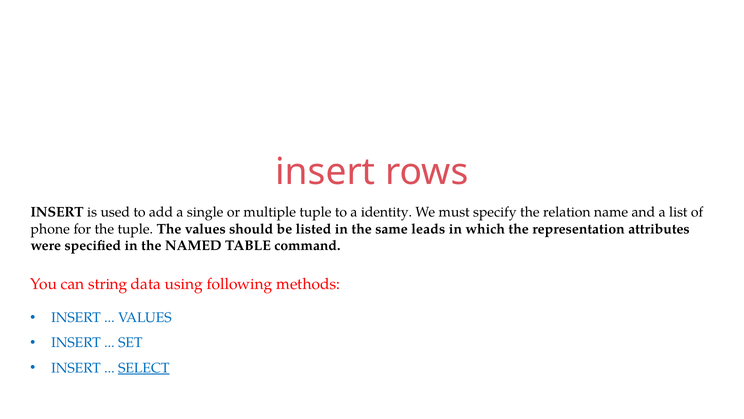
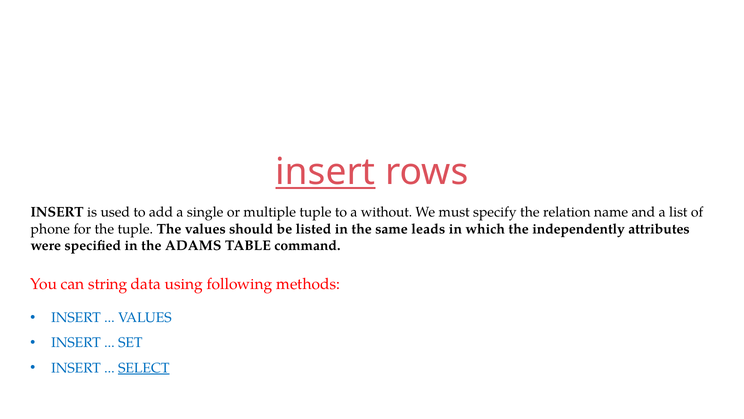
insert underline: none -> present (325, 172)
identity: identity -> without (387, 212)
representation: representation -> independently (579, 229)
NAMED: NAMED -> ADAMS (193, 246)
